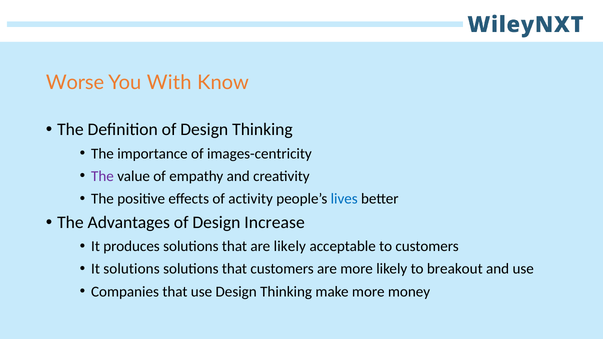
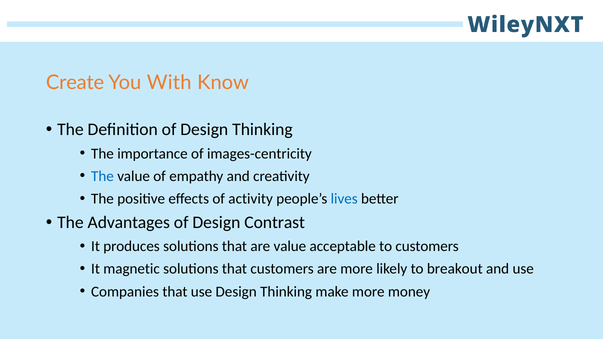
Worse: Worse -> Create (75, 83)
The colour: purple -> blue (102, 176)
Increase: Increase -> Contrast (275, 223)
are likely: likely -> value (290, 247)
It solutions: solutions -> magnetic (132, 269)
